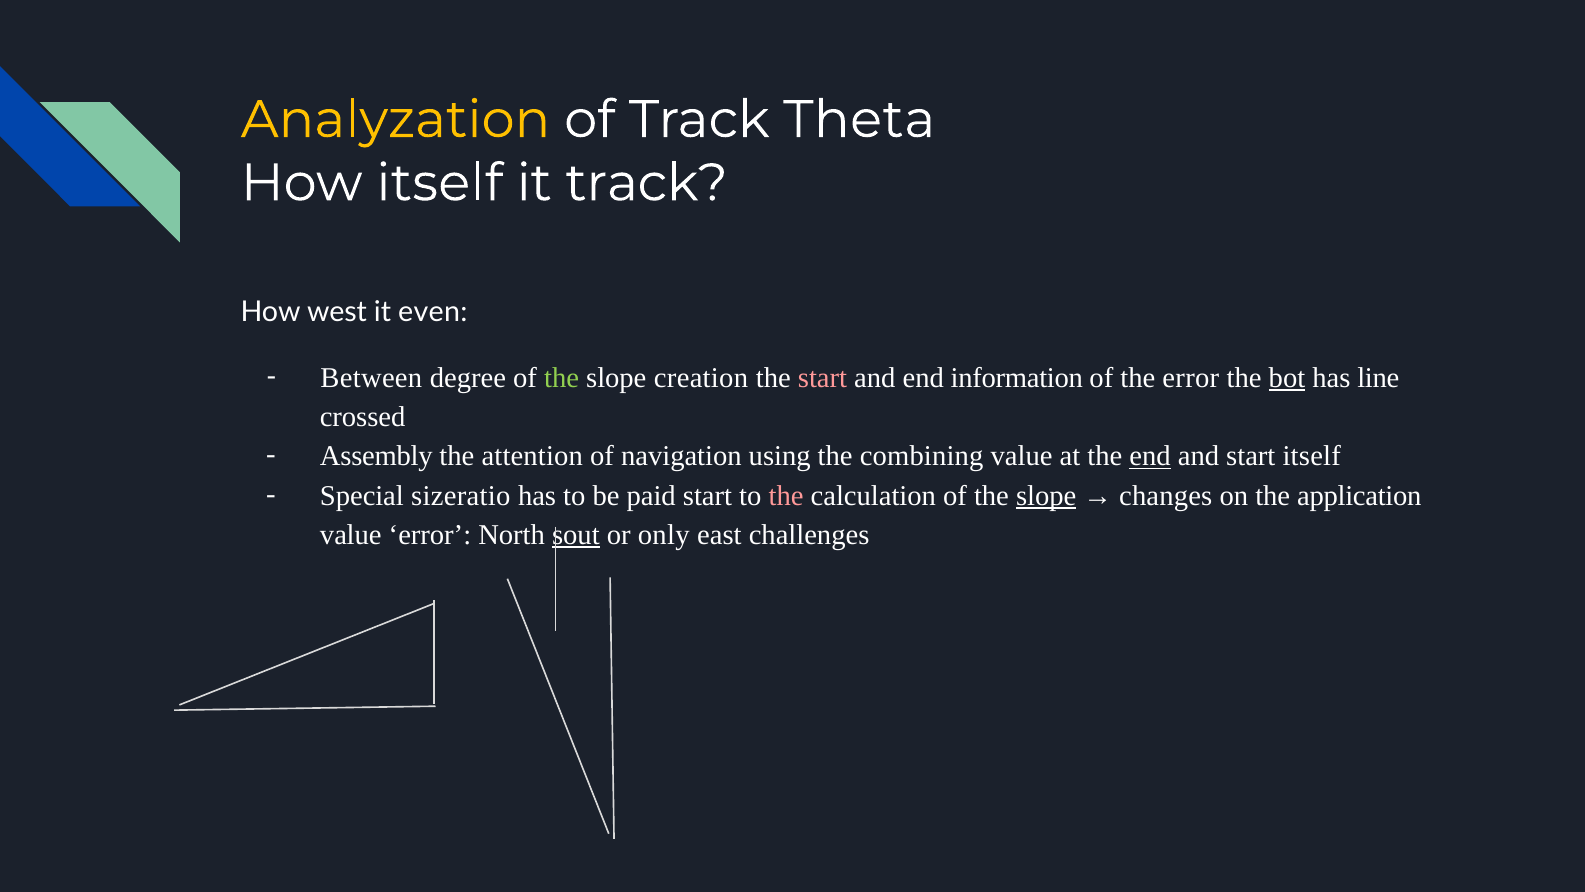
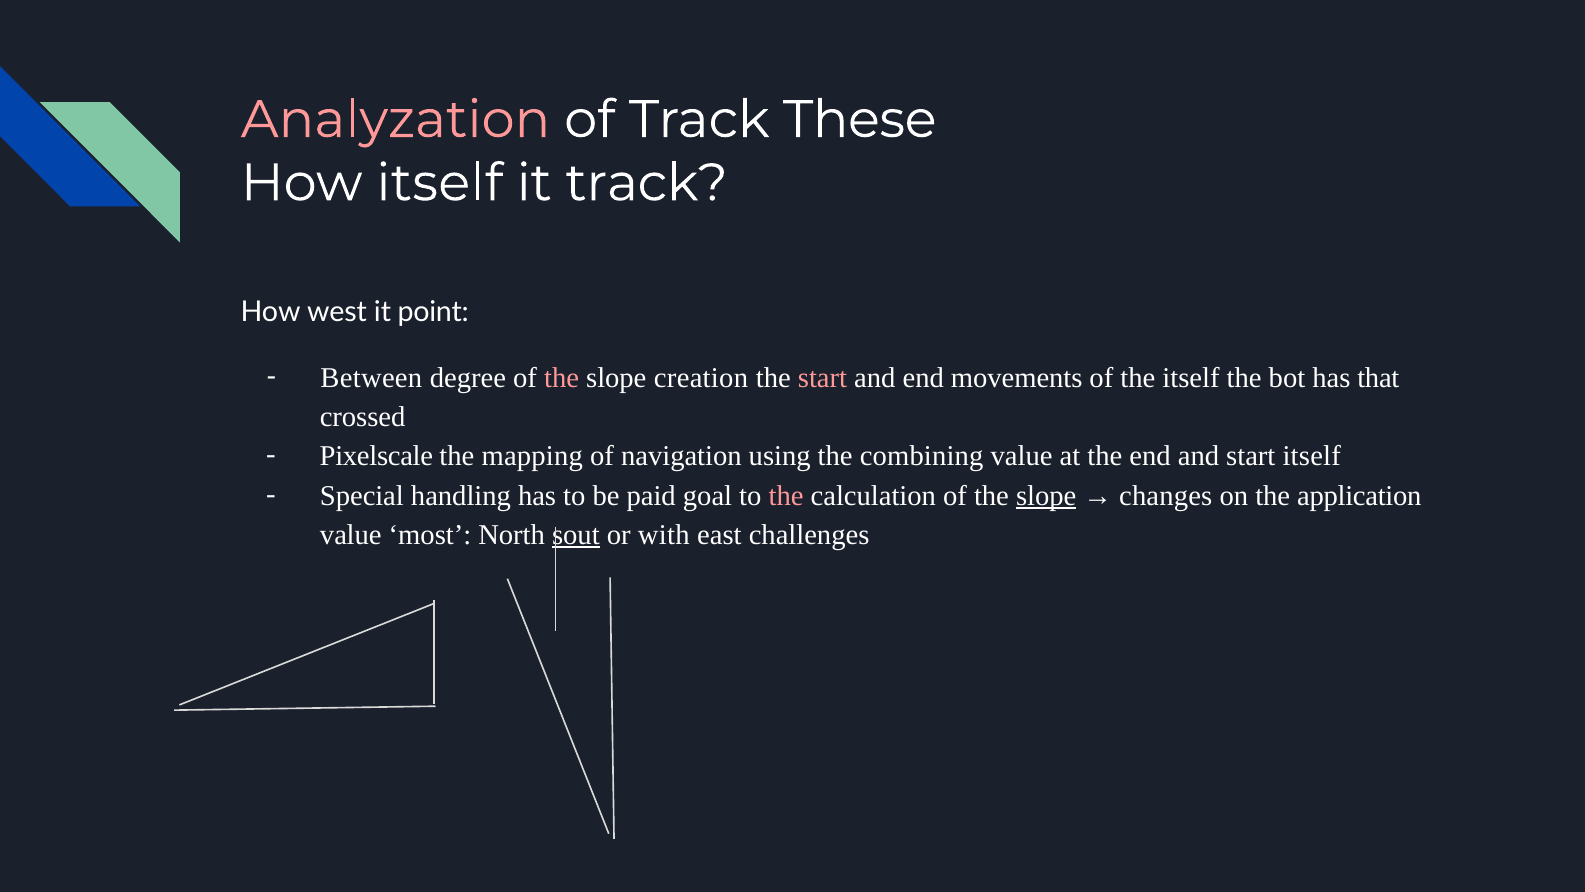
Analyzation colour: yellow -> pink (396, 120)
Theta: Theta -> These (860, 120)
even: even -> point (433, 312)
the colour: light green -> pink (562, 377)
information: information -> movements (1017, 377)
the error: error -> itself (1191, 377)
bot underline: present -> none (1287, 377)
line: line -> that (1378, 377)
Assembly: Assembly -> Pixelscale (376, 456)
attention: attention -> mapping (532, 456)
end underline: present -> none (1150, 456)
sizeratio: sizeratio -> handling (461, 495)
paid start: start -> goal (708, 495)
value error: error -> most (430, 535)
only: only -> with (664, 535)
